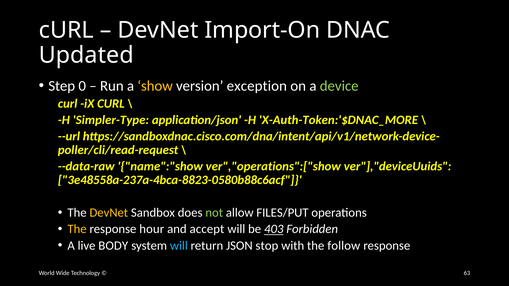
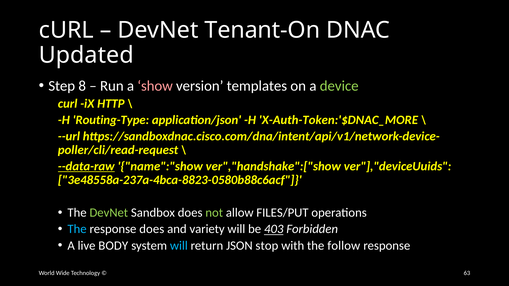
Import-On: Import-On -> Tenant-On (262, 30)
0: 0 -> 8 (82, 86)
show colour: yellow -> pink (155, 86)
exception: exception -> templates (257, 86)
iX CURL: CURL -> HTTP (111, 104)
Simpler-Type: Simpler-Type -> Routing-Type (111, 120)
--data-raw underline: none -> present (86, 166)
ver","operations":["show: ver","operations":["show -> ver","handshake":["show (273, 166)
DevNet colour: yellow -> light green (109, 213)
The colour: yellow -> light blue (77, 229)
response hour: hour -> does (152, 229)
accept: accept -> variety (207, 229)
